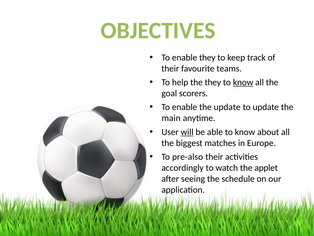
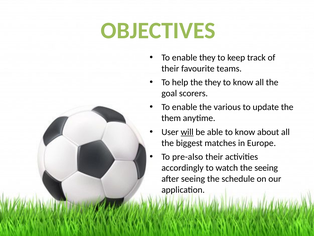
know underline: present -> none (243, 82)
the update: update -> various (227, 107)
main: main -> them (171, 118)
the applet: applet -> seeing (266, 168)
